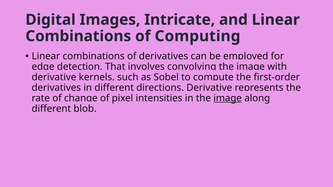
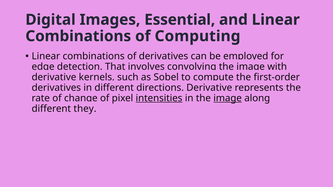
Intricate: Intricate -> Essential (180, 20)
intensities underline: none -> present (159, 98)
blob: blob -> they (85, 109)
